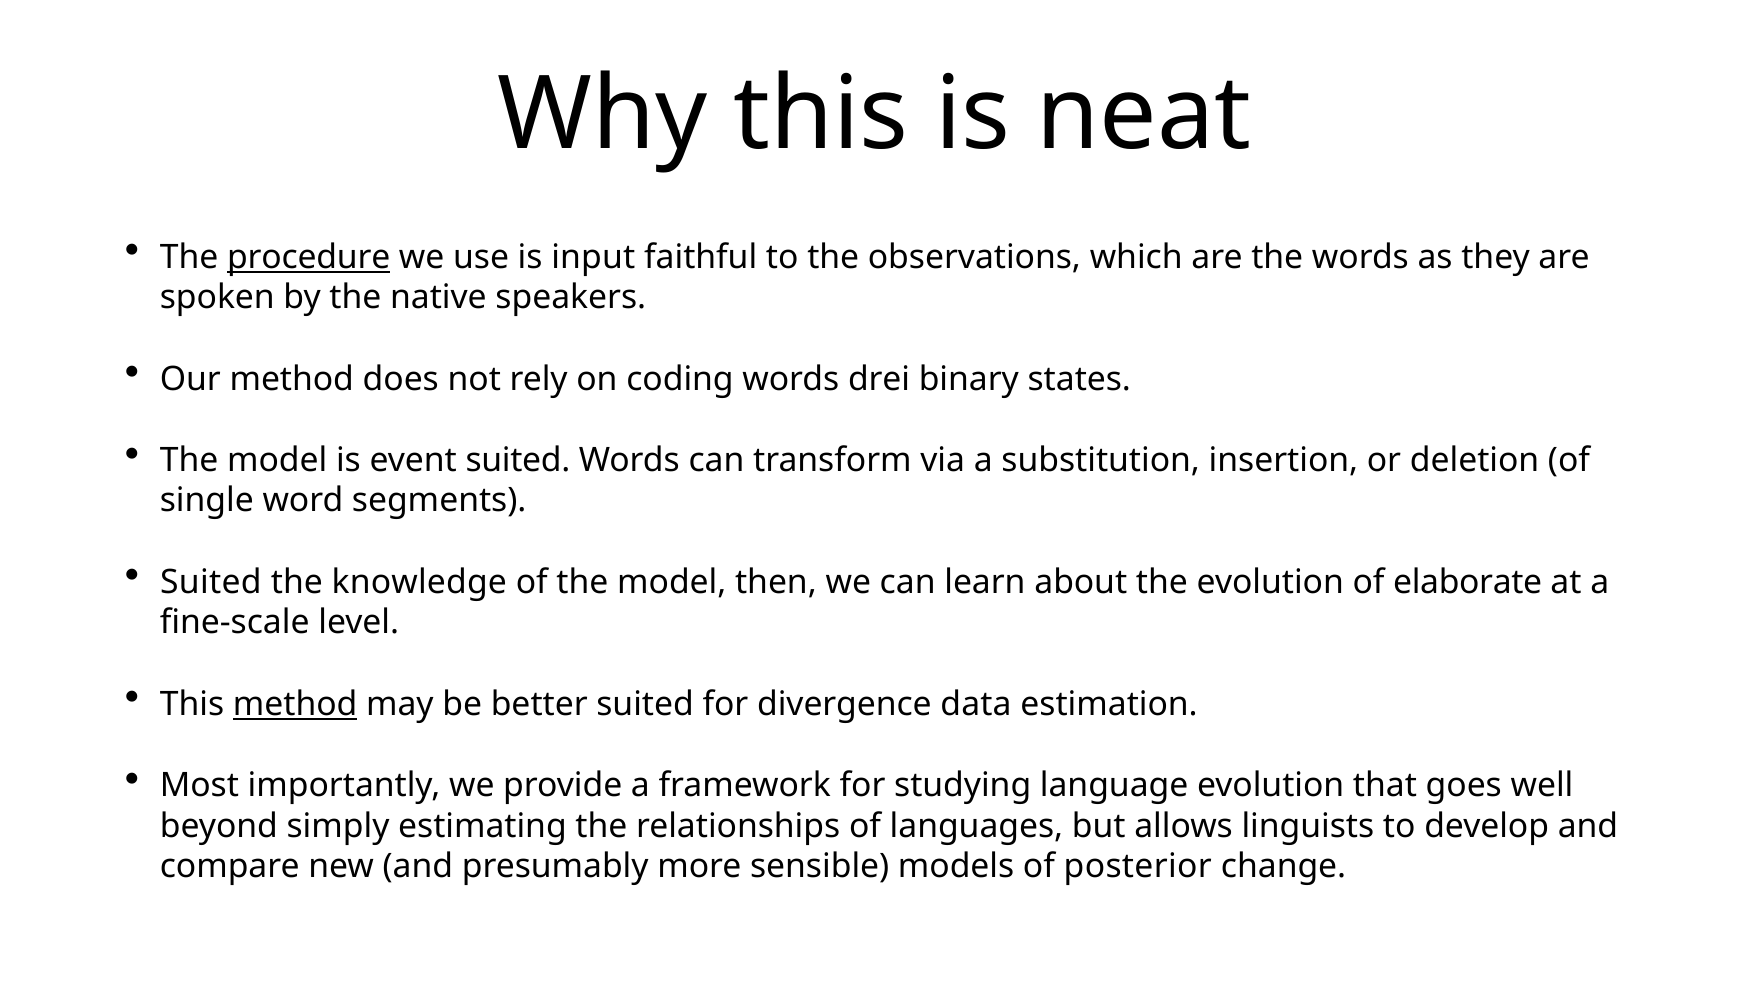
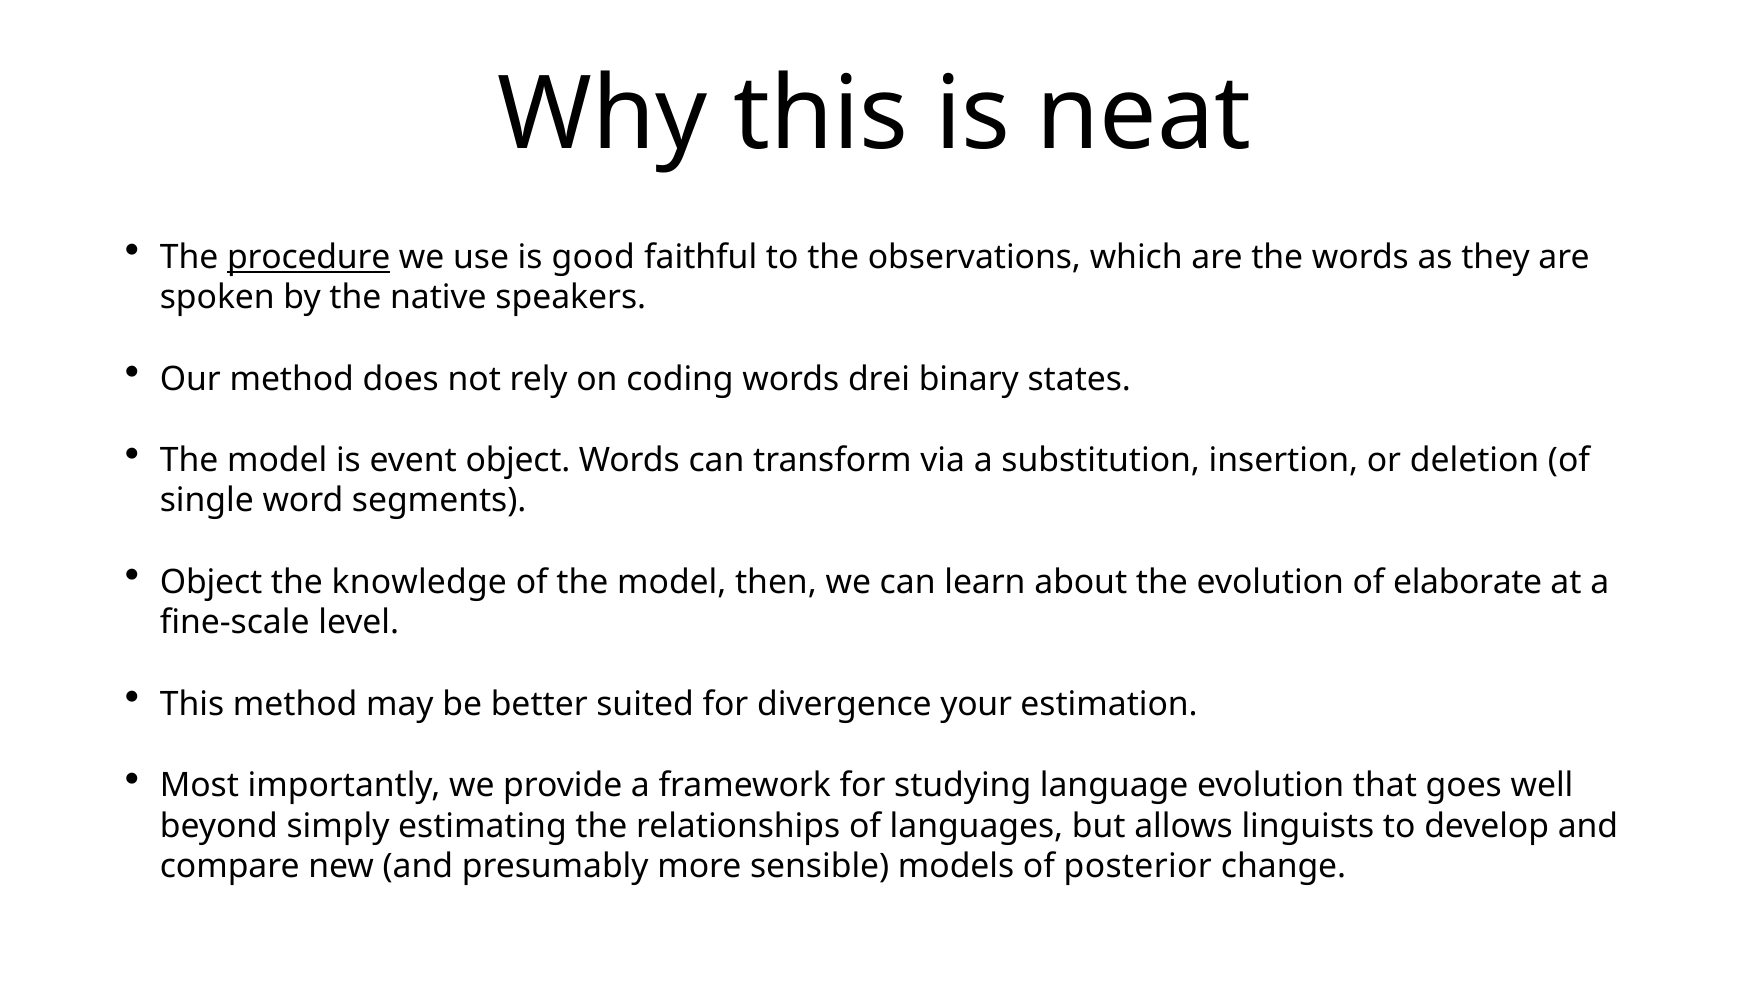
input: input -> good (593, 257)
event suited: suited -> object (518, 460)
Suited: Suited -> Object (211, 582)
method underline: present -> none (295, 704)
data: data -> your (976, 704)
